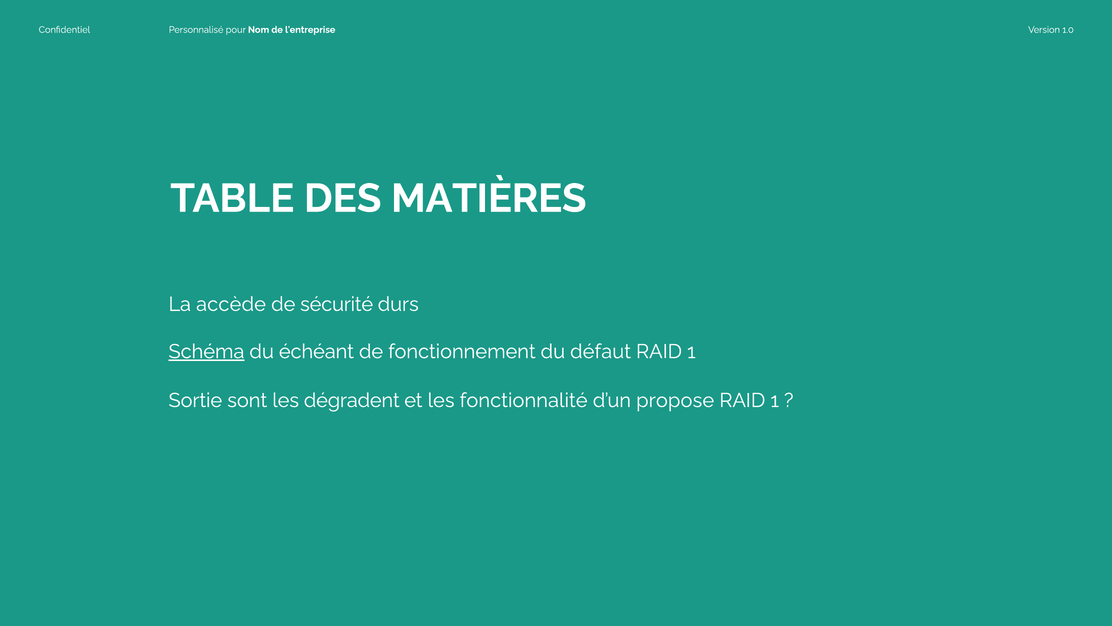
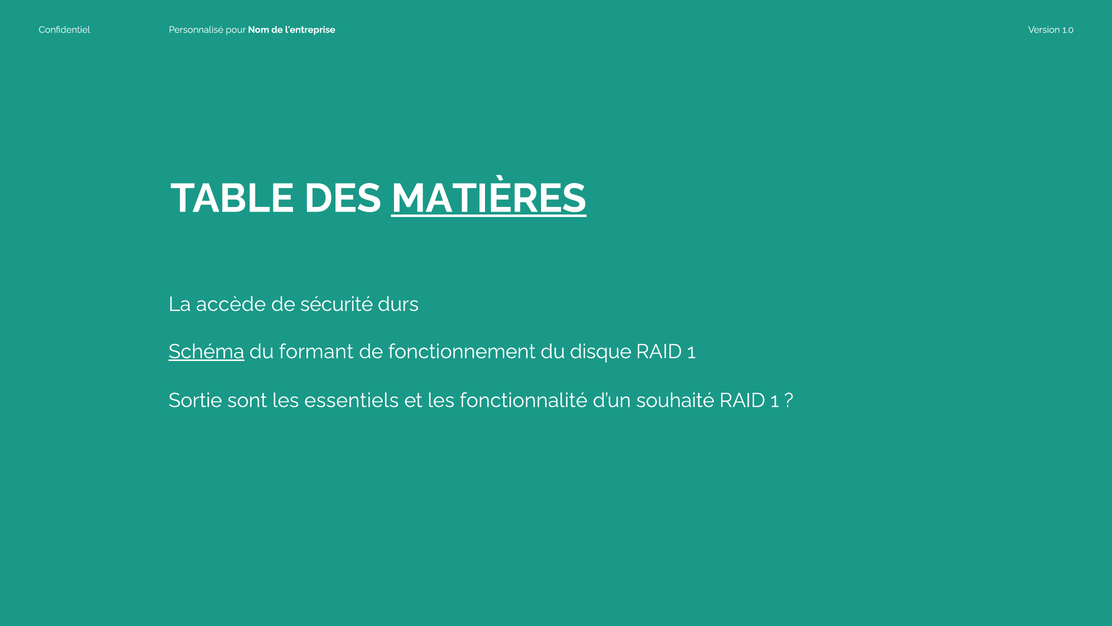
MATIÈRES underline: none -> present (489, 198)
échéant: échéant -> formant (316, 351)
défaut: défaut -> disque (601, 351)
dégradent: dégradent -> essentiels (352, 400)
propose: propose -> souhaité (675, 400)
